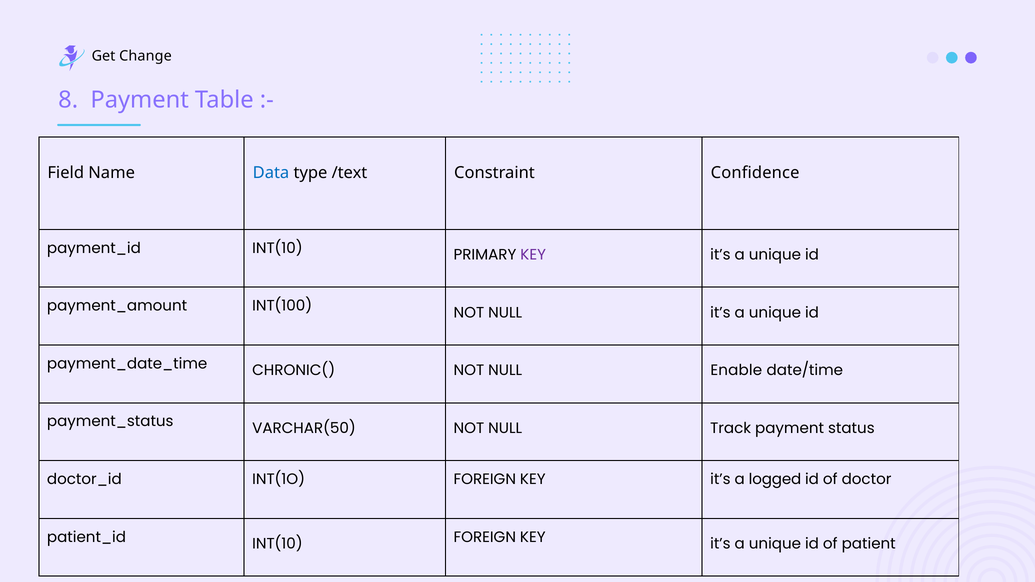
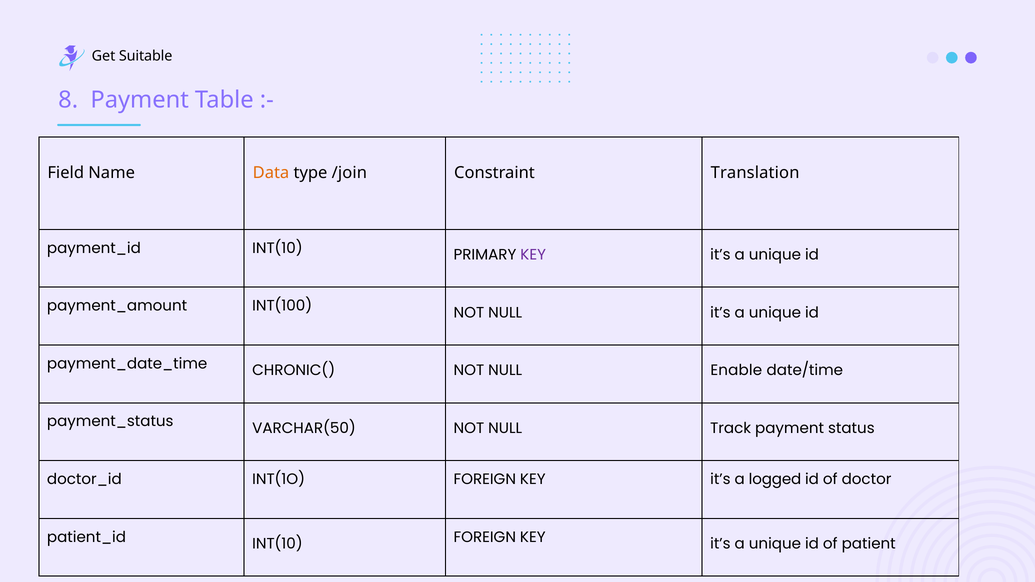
Change: Change -> Suitable (146, 56)
Data colour: blue -> orange (271, 173)
/text: /text -> /join (349, 173)
Confidence: Confidence -> Translation (755, 173)
